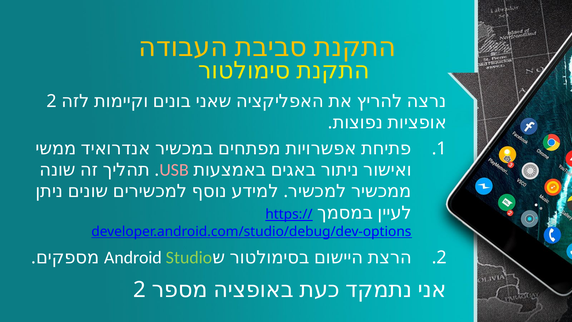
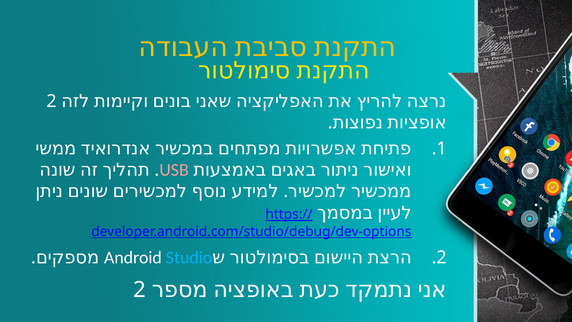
Studio colour: light green -> light blue (189, 257)
